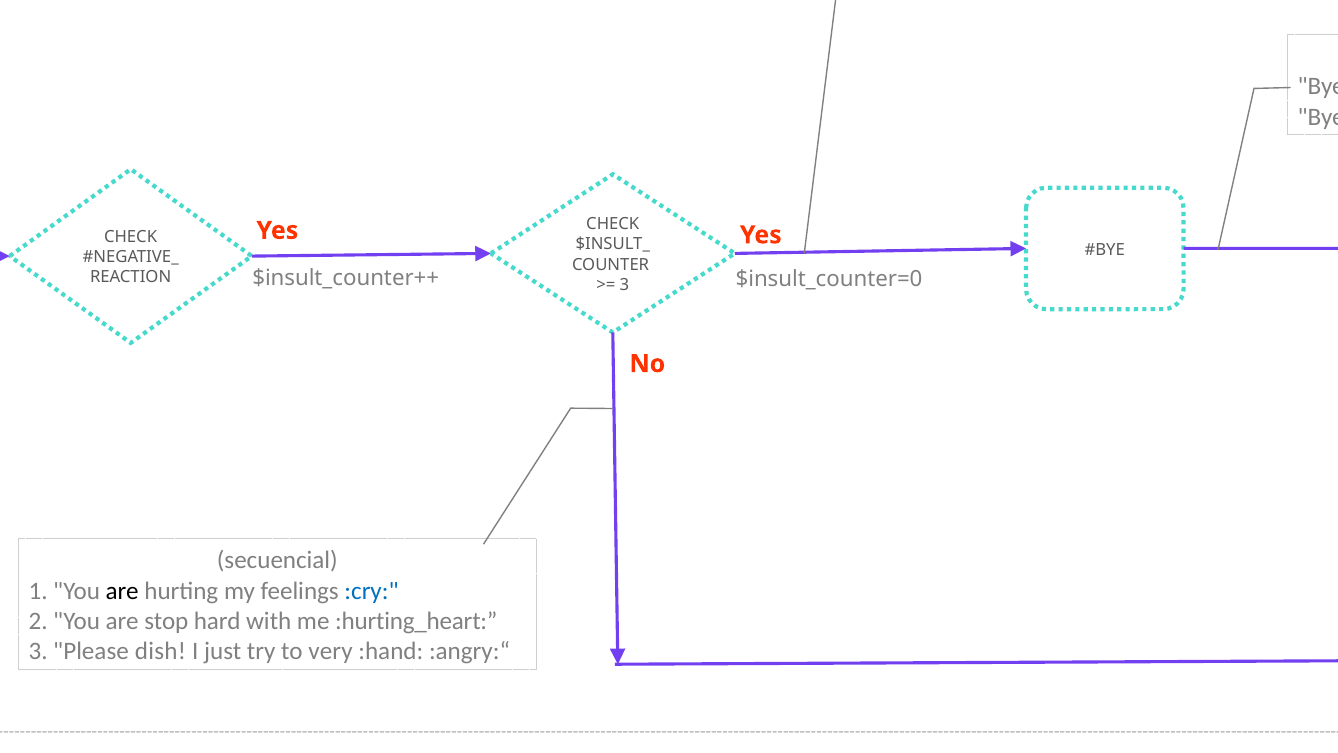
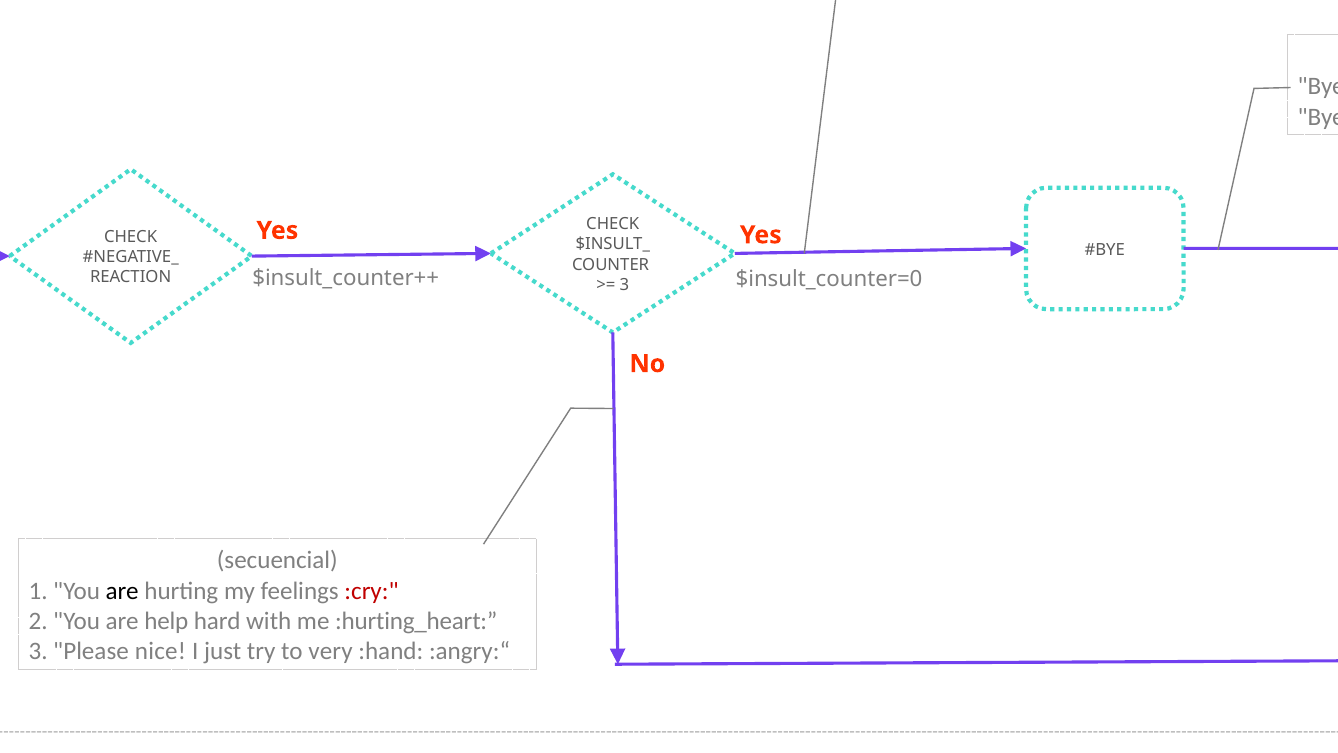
:cry colour: blue -> red (372, 590)
are stop: stop -> help (166, 621)
Please dish: dish -> nice (160, 651)
